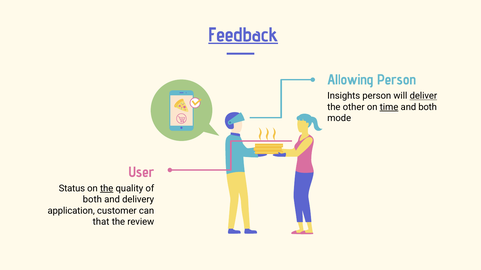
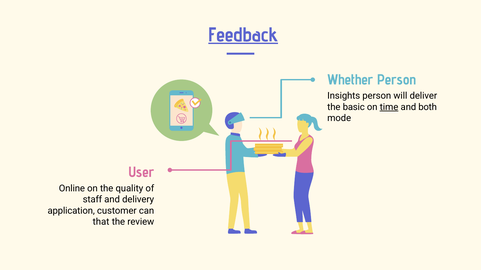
Allowing: Allowing -> Whether (350, 80)
deliver underline: present -> none (423, 96)
other: other -> basic (354, 107)
Status: Status -> Online (72, 189)
the underline: present -> none (107, 189)
both: both -> staff (92, 200)
